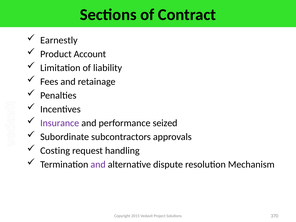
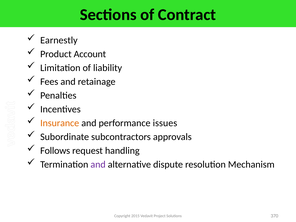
Insurance colour: purple -> orange (60, 123)
seized: seized -> issues (165, 123)
Costing: Costing -> Follows (55, 151)
